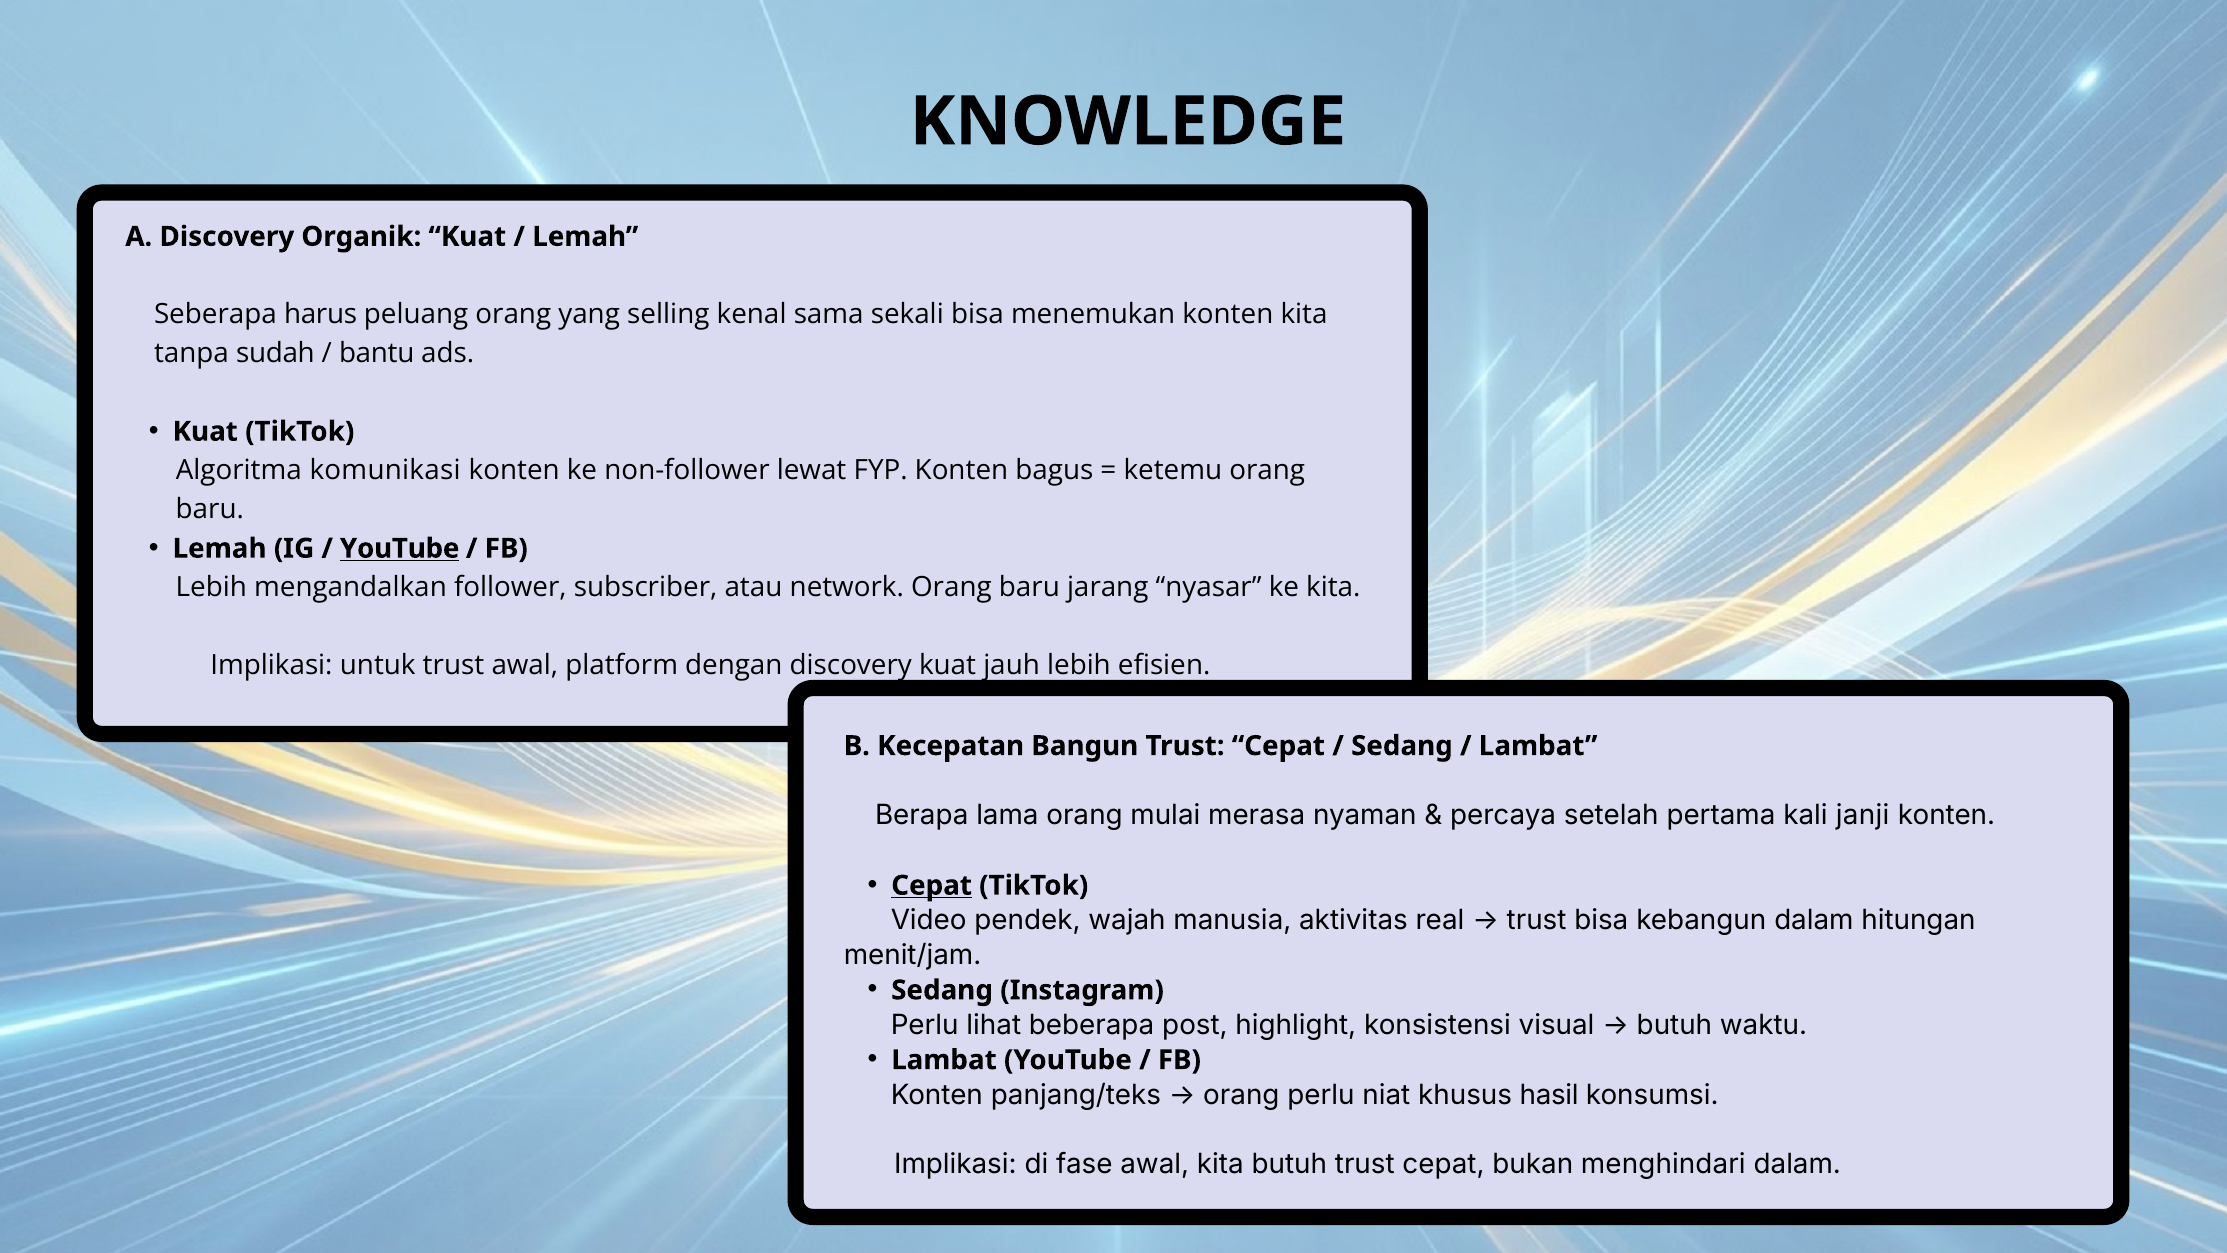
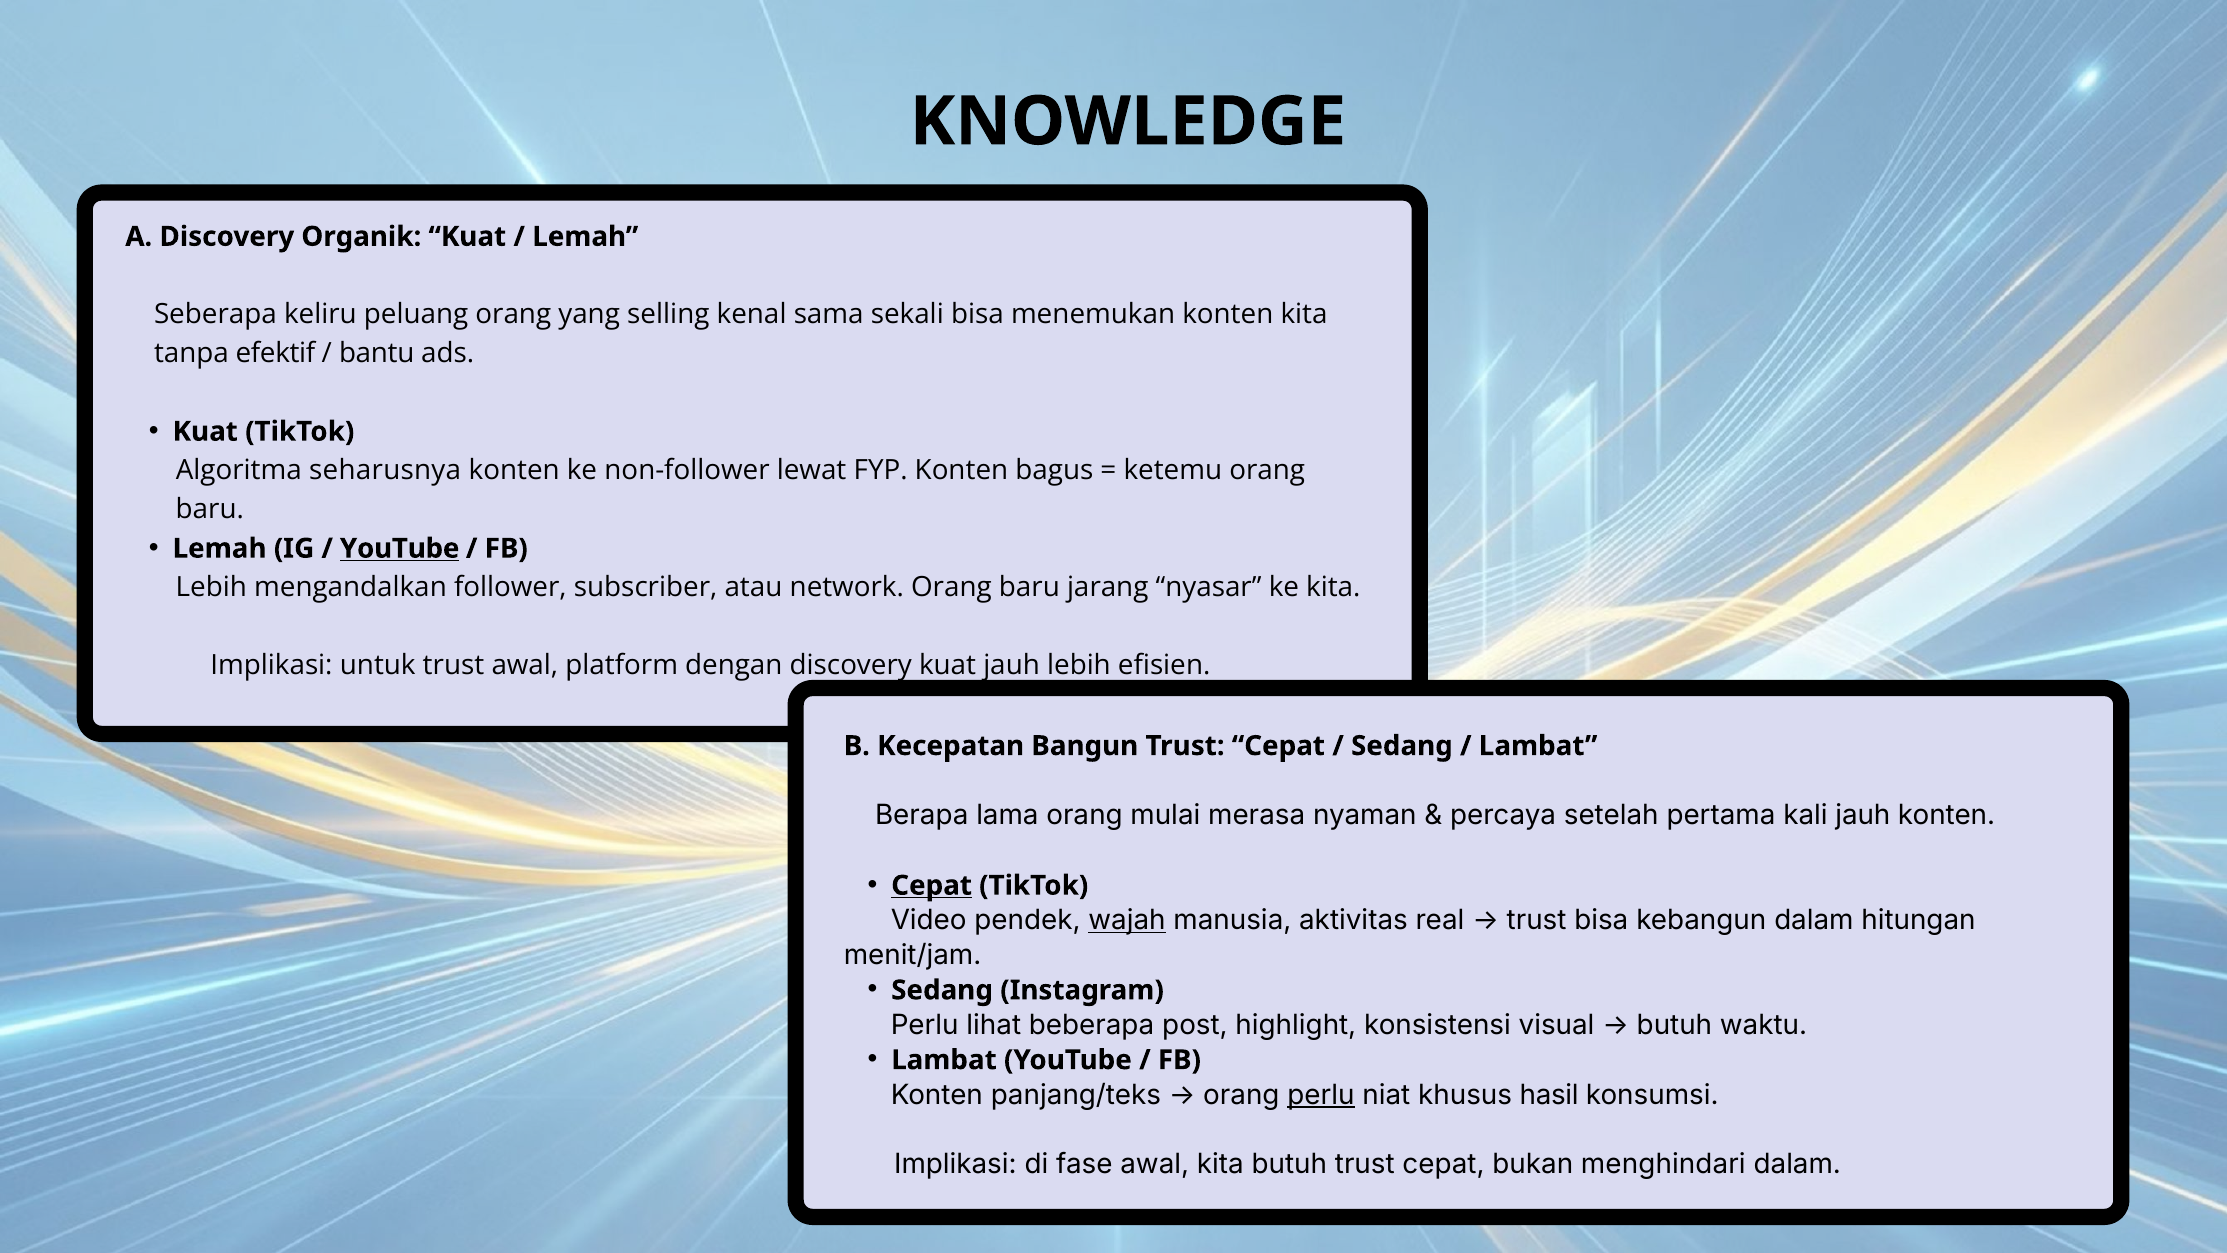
harus: harus -> keliru (320, 315)
sudah: sudah -> efektif (275, 353)
komunikasi: komunikasi -> seharusnya (385, 470)
kali janji: janji -> jauh (1863, 816)
wajah underline: none -> present (1127, 920)
perlu underline: none -> present (1321, 1095)
